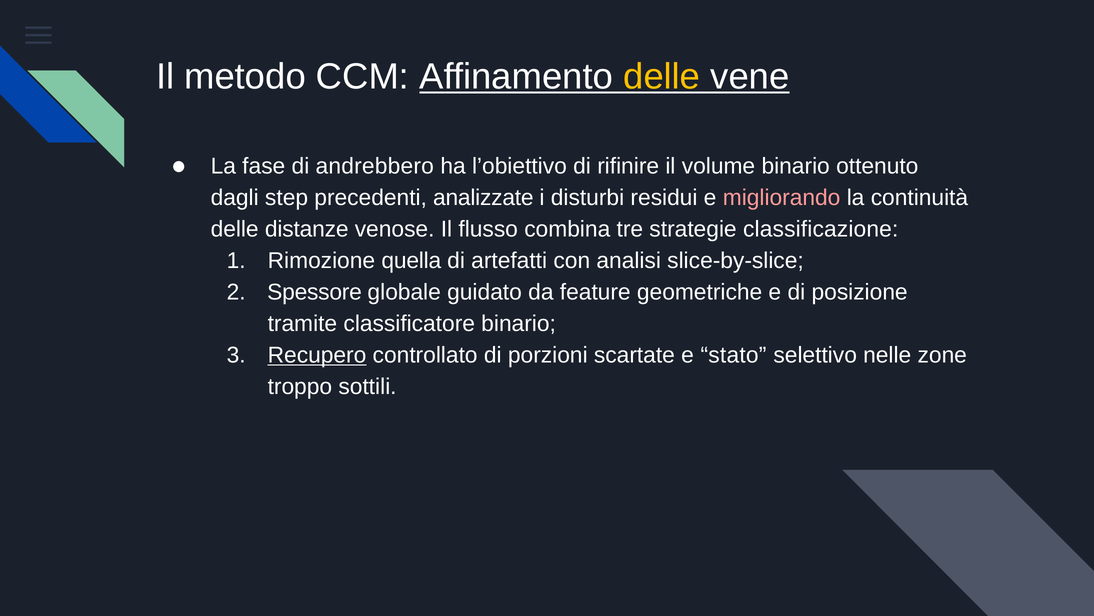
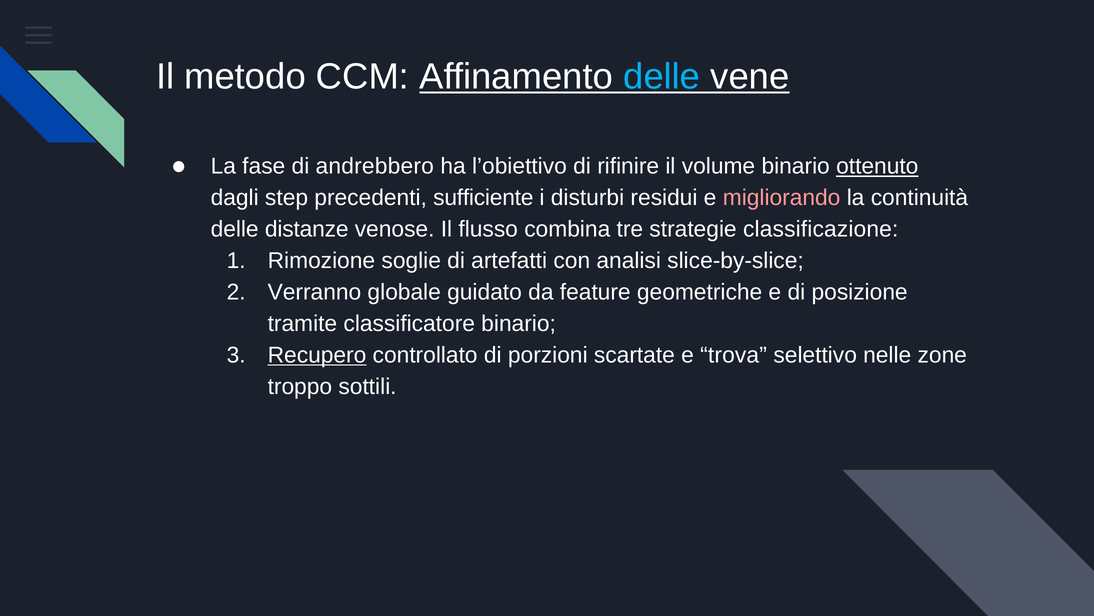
delle colour: yellow -> light blue (662, 77)
ottenuto underline: none -> present (877, 166)
analizzate: analizzate -> sufficiente (483, 198)
quella: quella -> soglie (411, 261)
Spessore: Spessore -> Verranno (314, 292)
stato: stato -> trova (734, 355)
